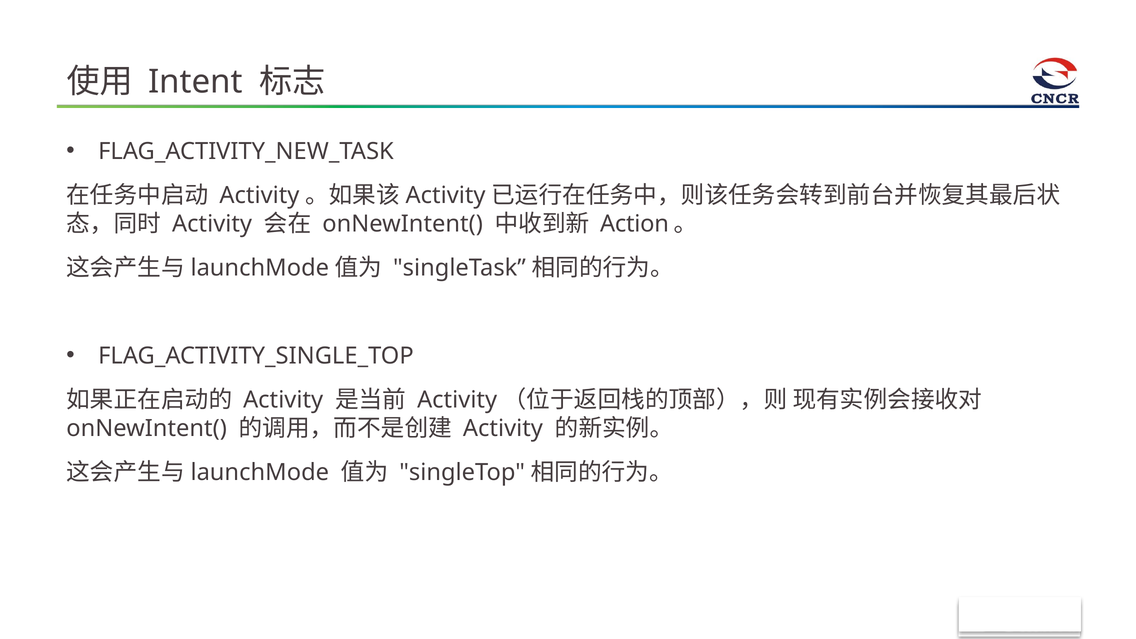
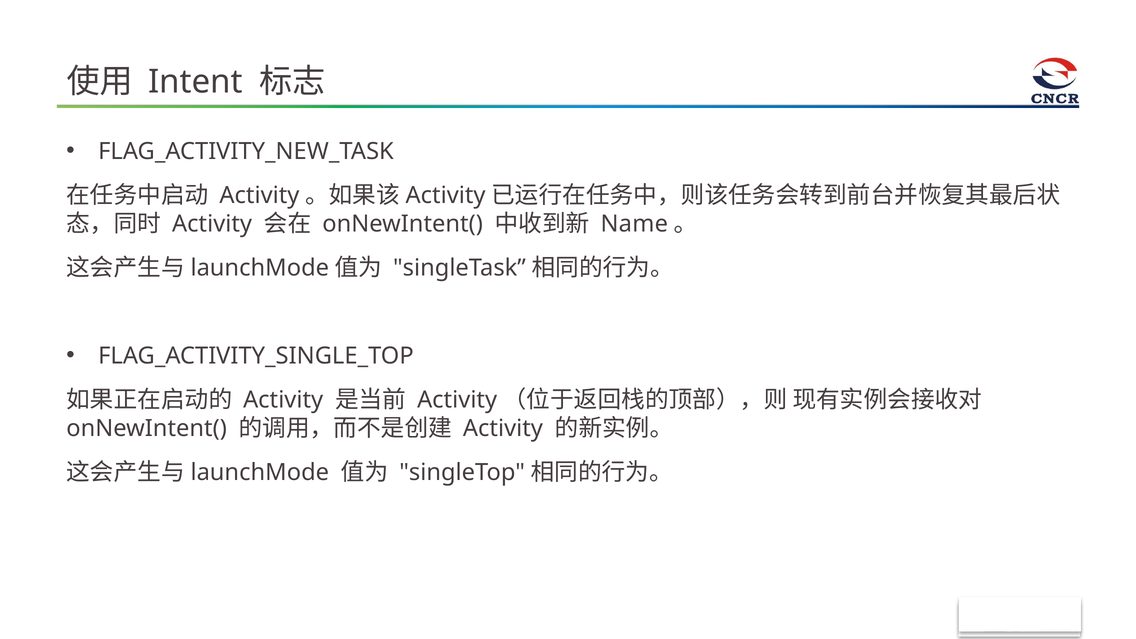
Action: Action -> Name (634, 224)
